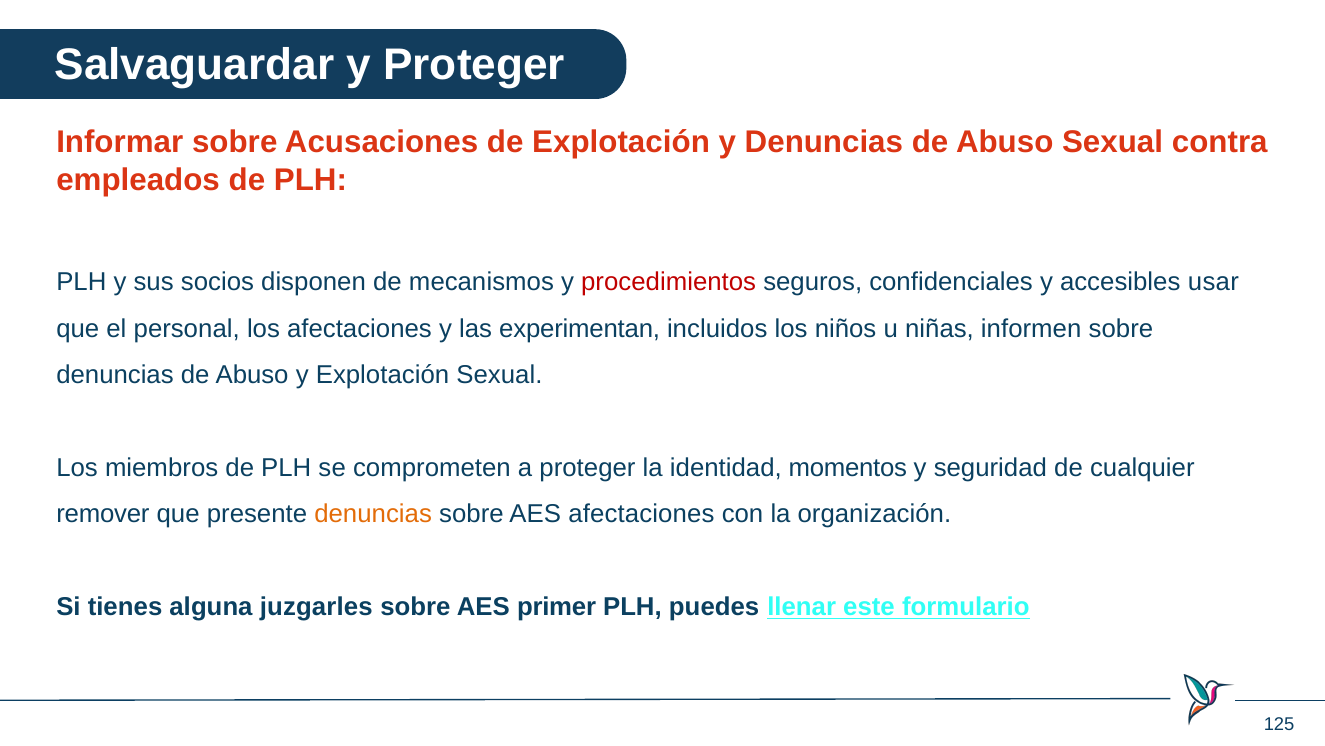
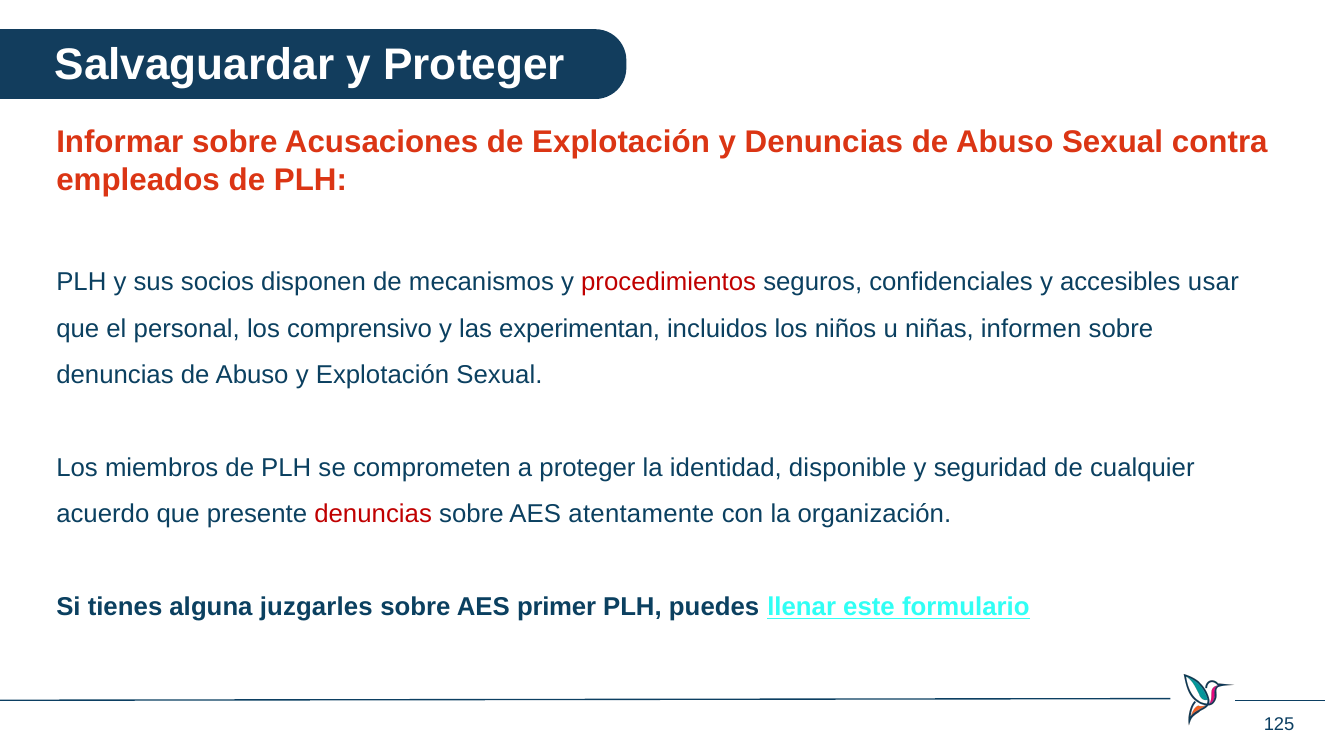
los afectaciones: afectaciones -> comprensivo (360, 328)
momentos: momentos -> disponible (848, 467)
remover: remover -> acuerdo (103, 514)
denuncias colour: orange -> red (373, 514)
AES afectaciones: afectaciones -> atentamente (641, 514)
